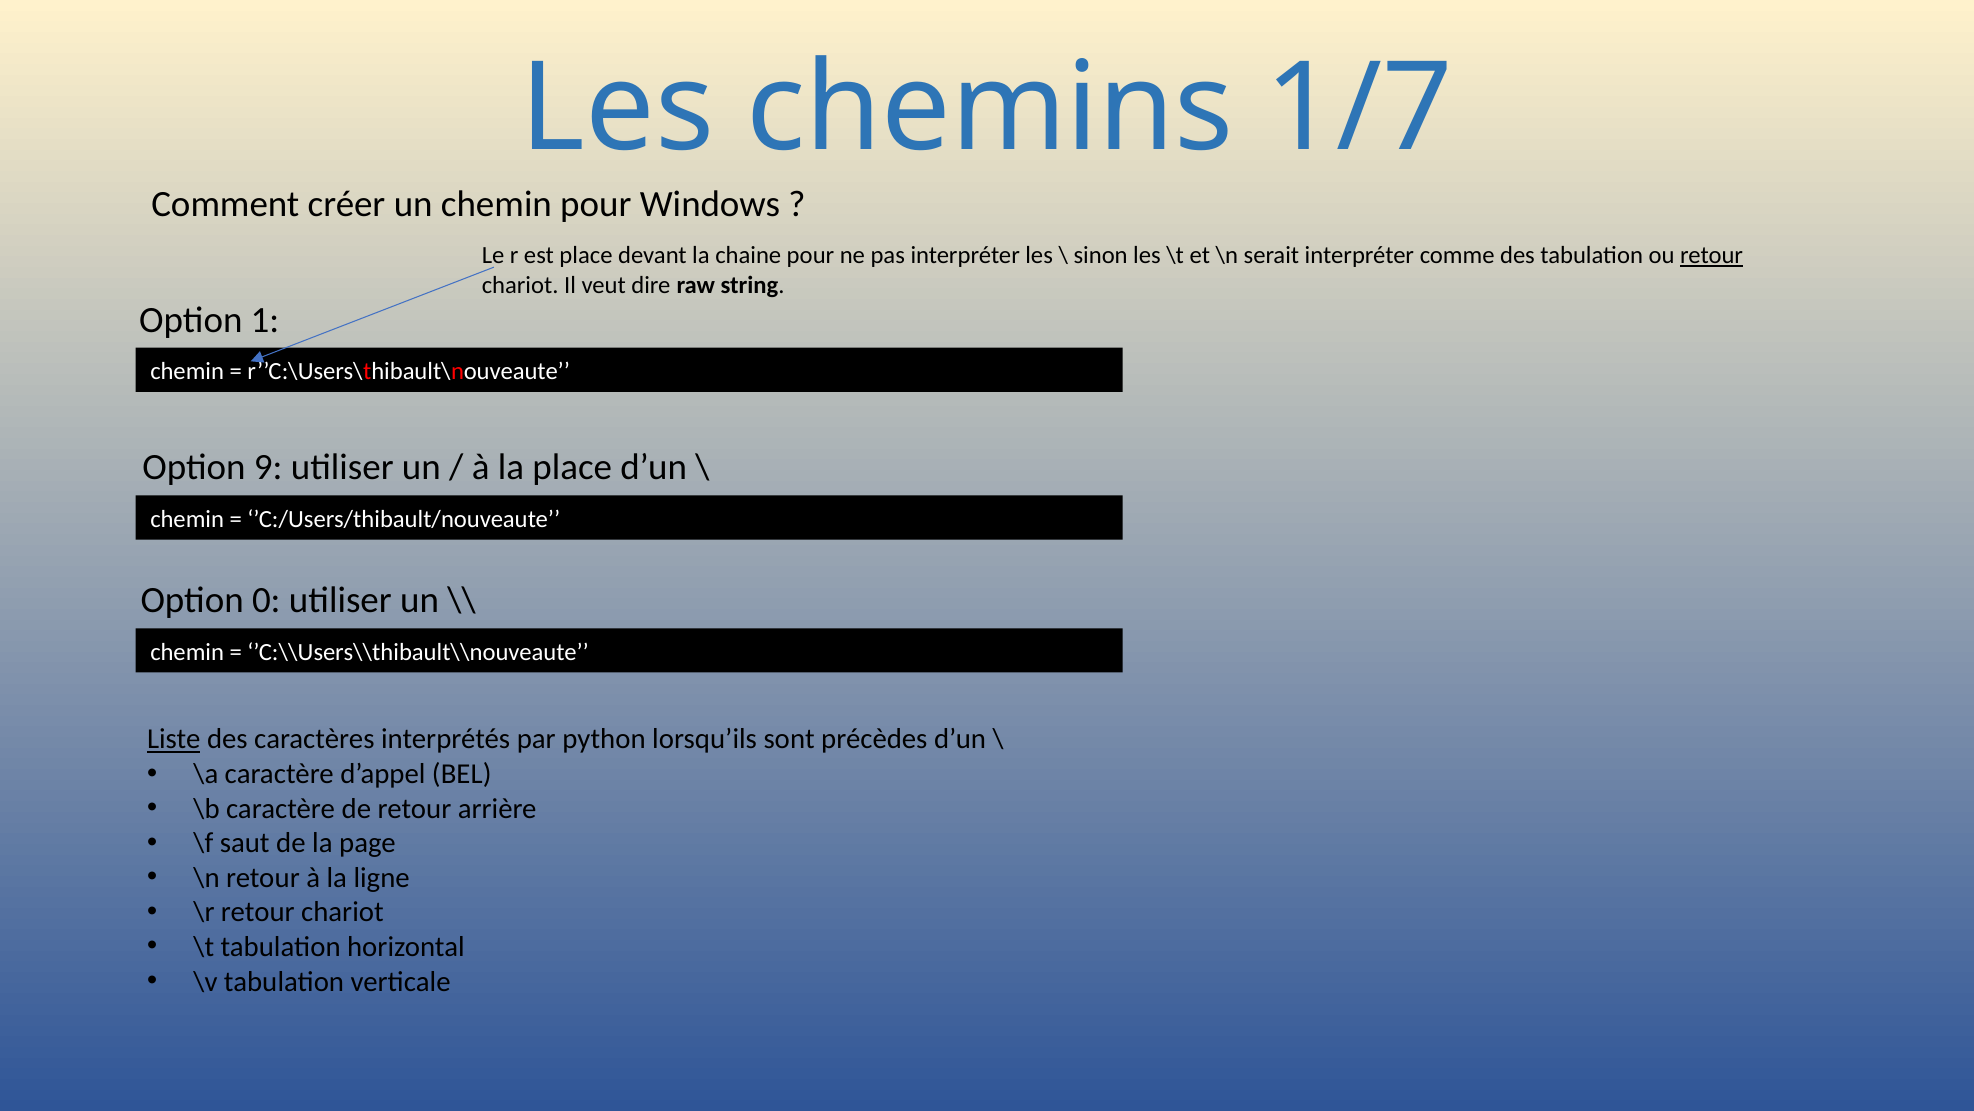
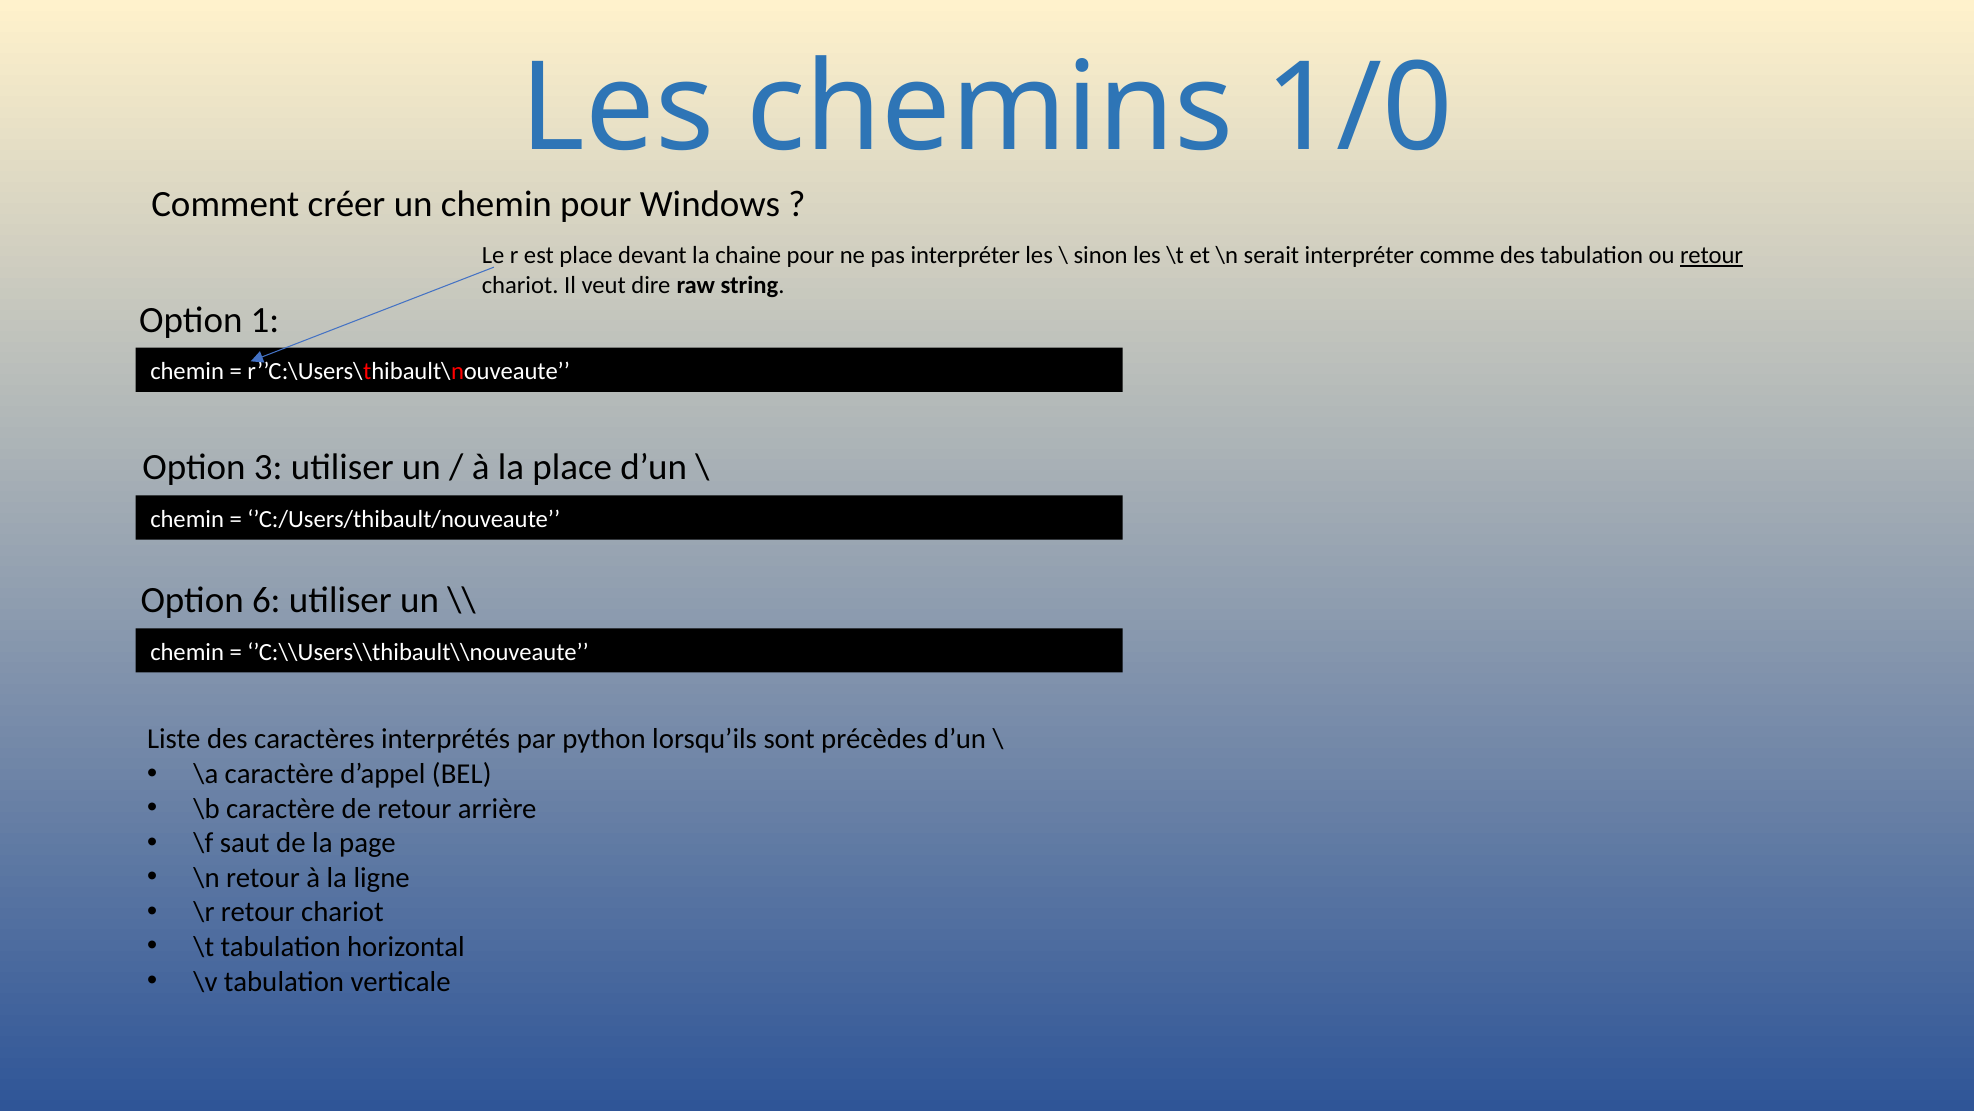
1/7: 1/7 -> 1/0 (1359, 109)
9: 9 -> 3 (268, 467)
0: 0 -> 6 (266, 600)
Liste underline: present -> none (174, 739)
